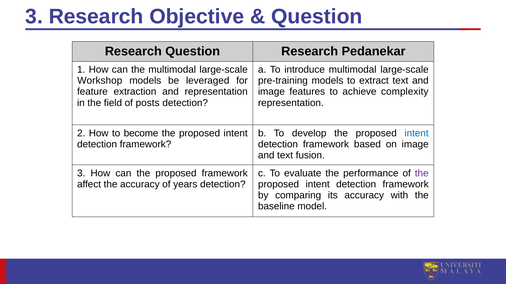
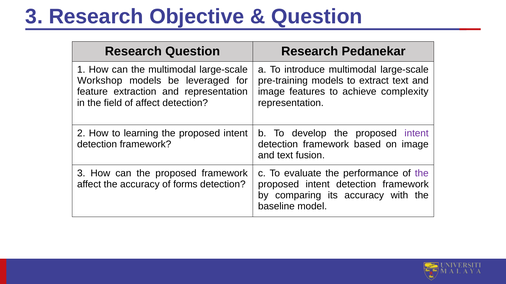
of posts: posts -> affect (148, 103)
become: become -> learning (141, 133)
intent colour: blue -> purple (417, 133)
years: years -> forms (185, 185)
